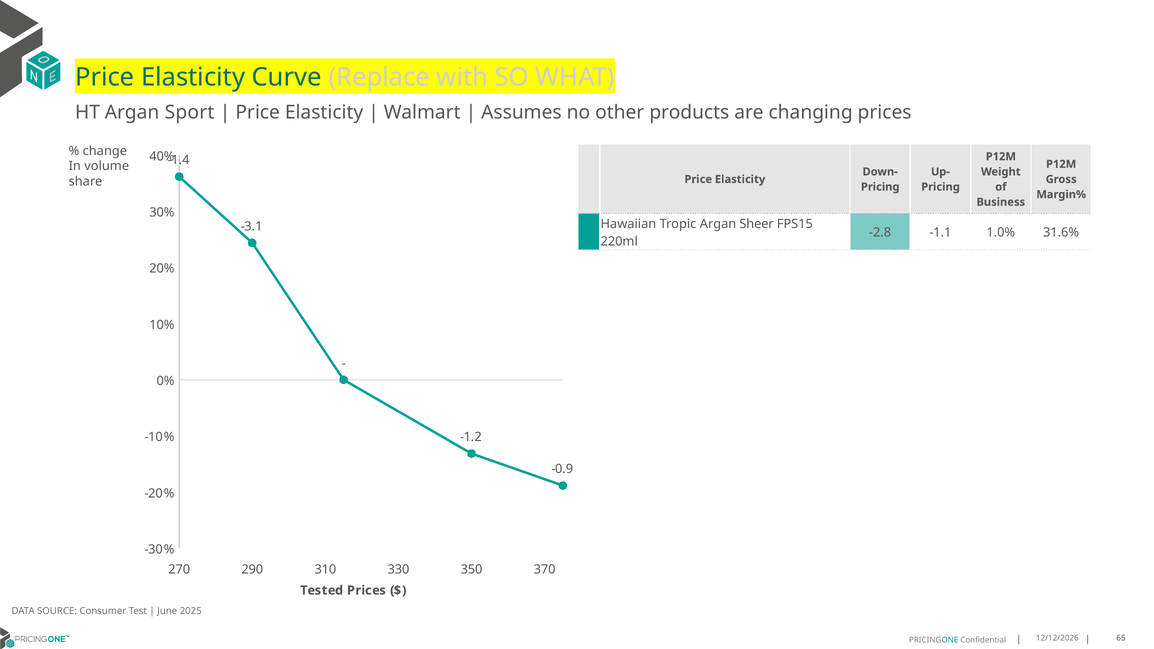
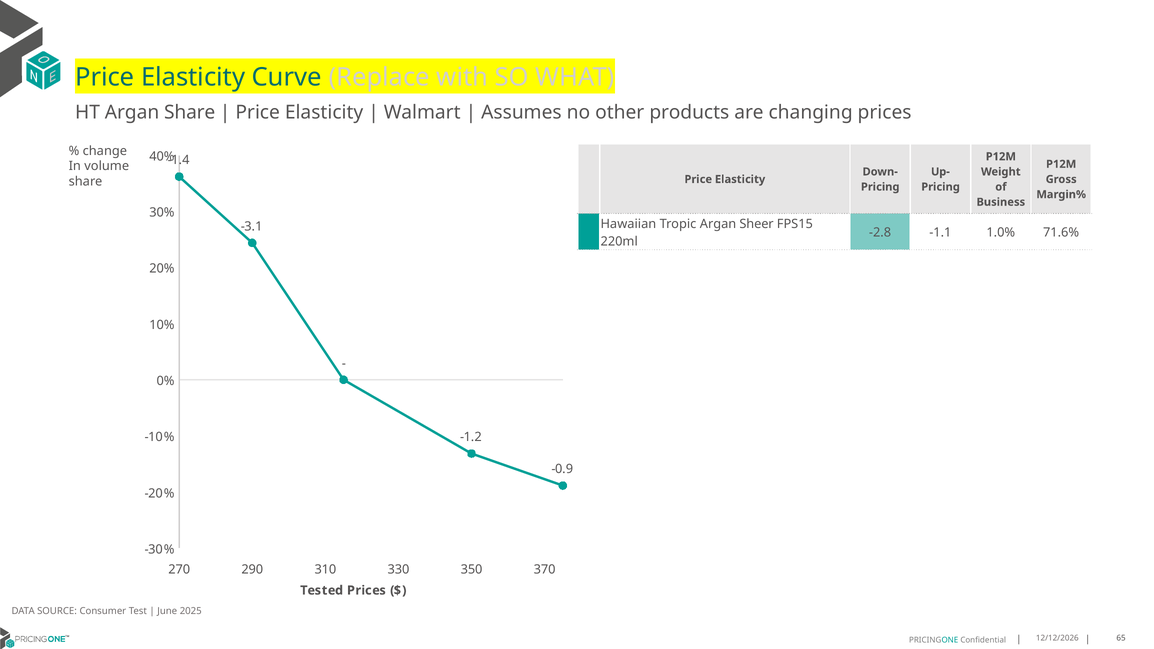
Argan Sport: Sport -> Share (190, 113)
31.6%: 31.6% -> 71.6% (1061, 233)
